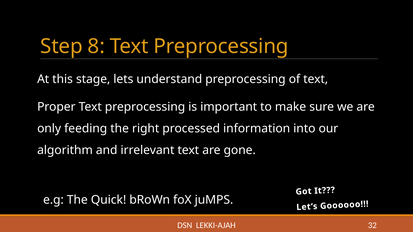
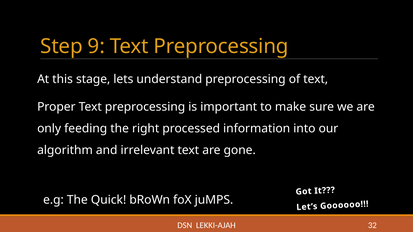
8: 8 -> 9 (96, 46)
